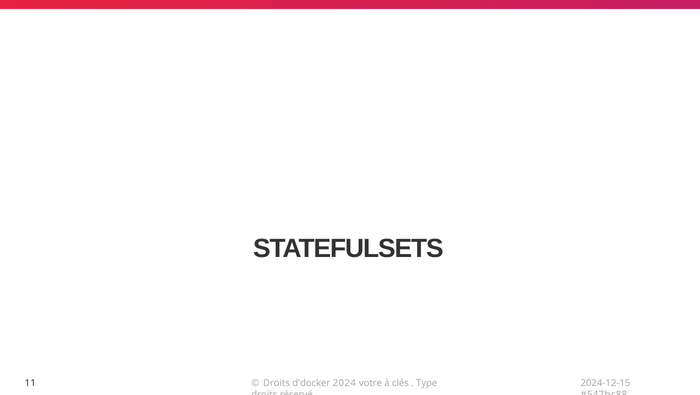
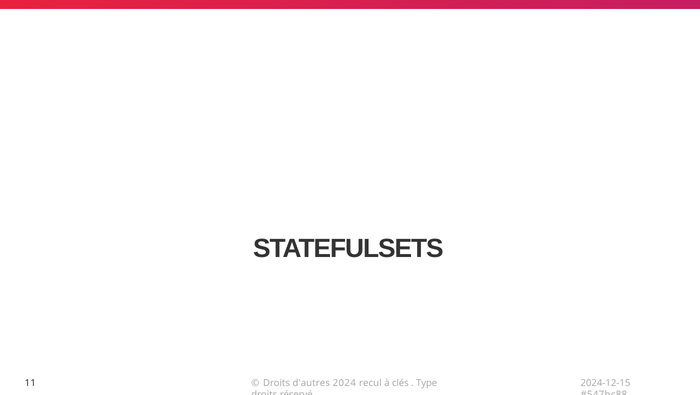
d'docker: d'docker -> d'autres (311, 382)
votre: votre -> recul (370, 382)
